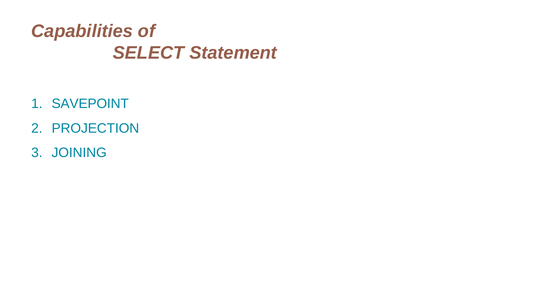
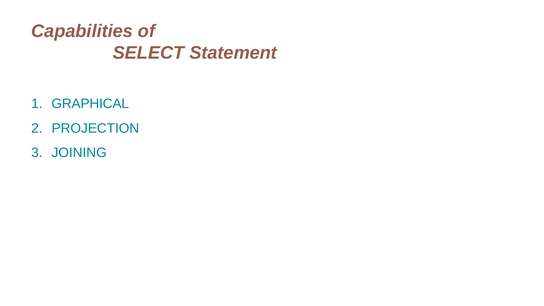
SAVEPOINT: SAVEPOINT -> GRAPHICAL (90, 104)
